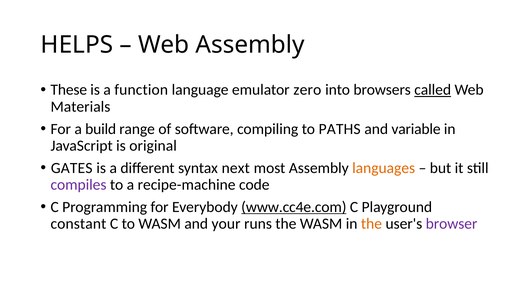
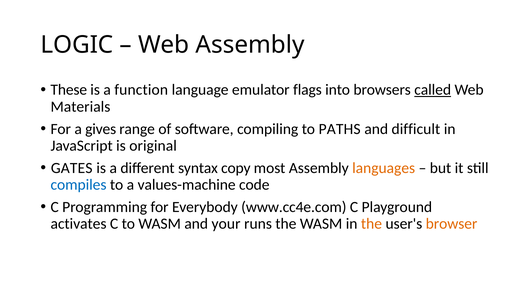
HELPS: HELPS -> LOGIC (77, 45)
zero: zero -> flags (307, 90)
build: build -> gives (101, 129)
variable: variable -> difficult (416, 129)
next: next -> copy (236, 168)
compiles colour: purple -> blue (79, 185)
recipe-machine: recipe-machine -> values-machine (187, 185)
www.cc4e.com underline: present -> none (294, 207)
constant: constant -> activates (79, 224)
browser colour: purple -> orange (452, 224)
